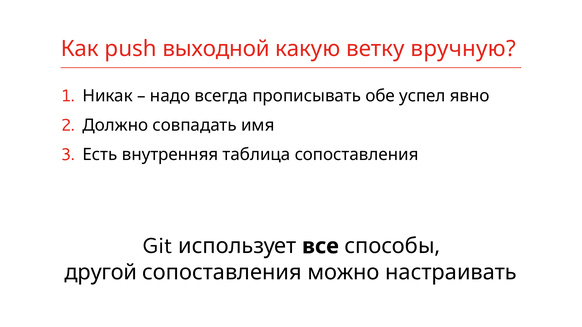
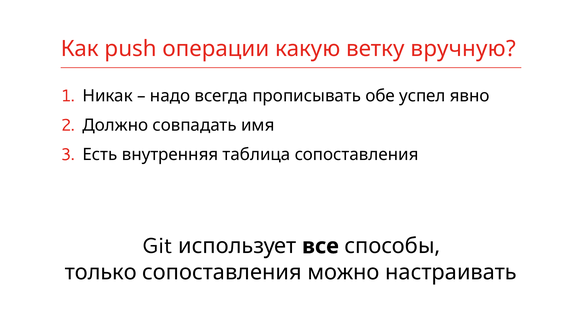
выходной: выходной -> операции (216, 49)
другой: другой -> только (101, 273)
